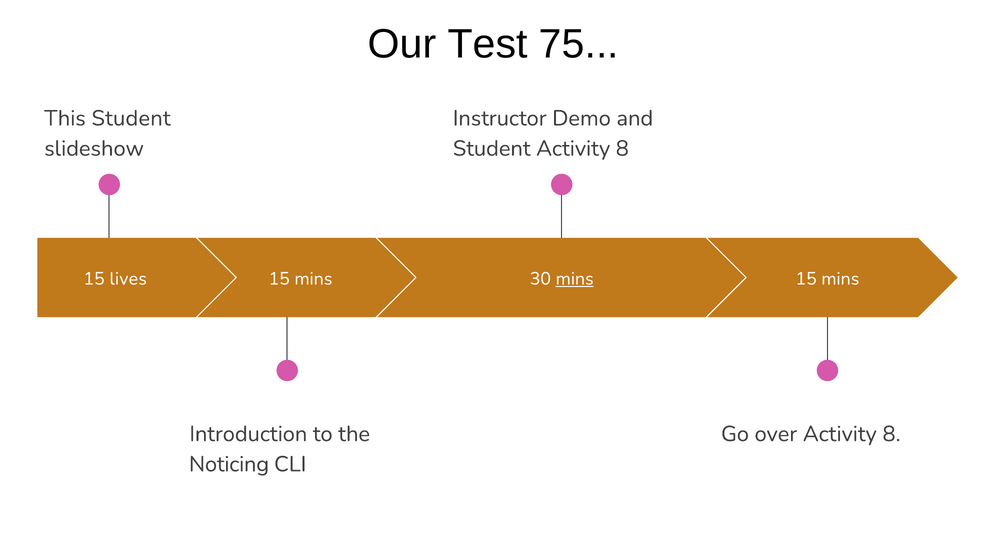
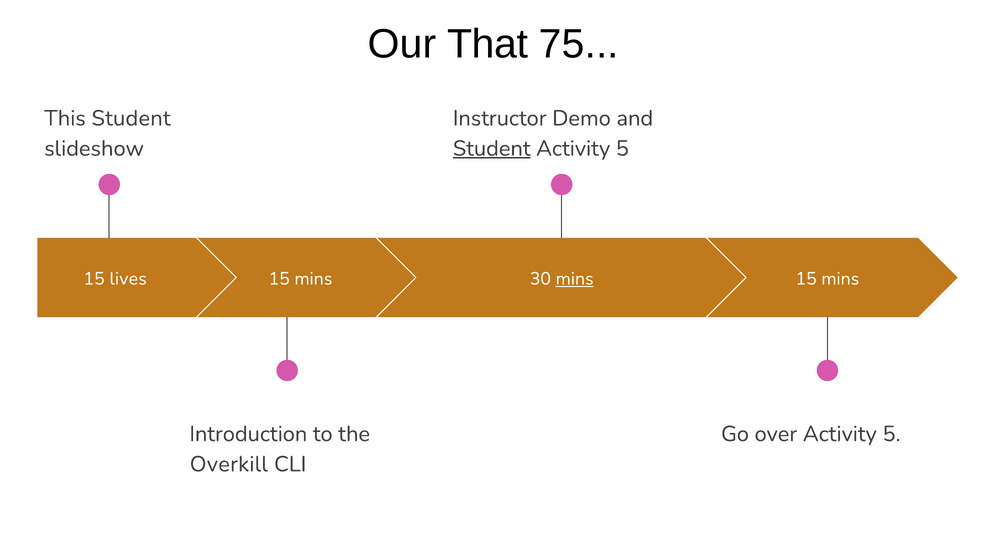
Test: Test -> That (488, 44)
Student underline: none -> present (492, 149)
8: 8 -> 5 (622, 149)
over Activity 8: 8 -> 5 (892, 434)
Noticing: Noticing -> Overkill (229, 464)
